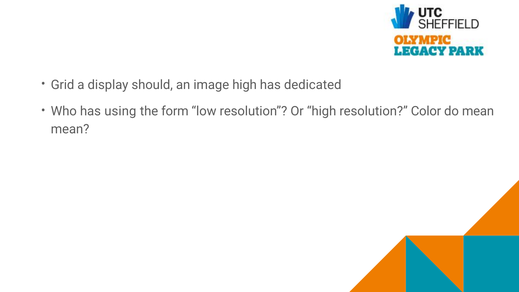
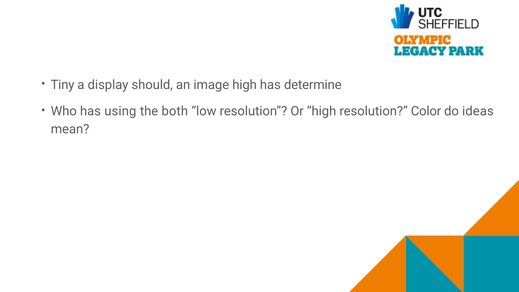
Grid: Grid -> Tiny (63, 85)
dedicated: dedicated -> determine (313, 85)
form: form -> both (175, 111)
do mean: mean -> ideas (478, 111)
